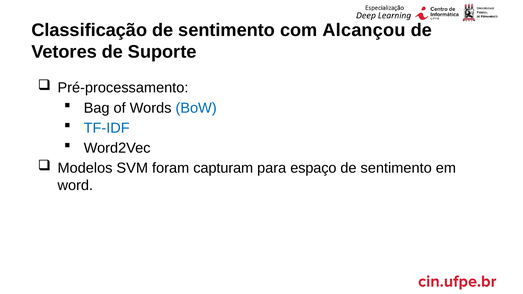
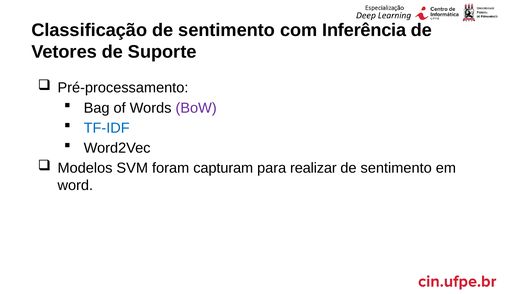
Alcançou: Alcançou -> Inferência (364, 30)
BoW colour: blue -> purple (196, 108)
espaço: espaço -> realizar (313, 168)
